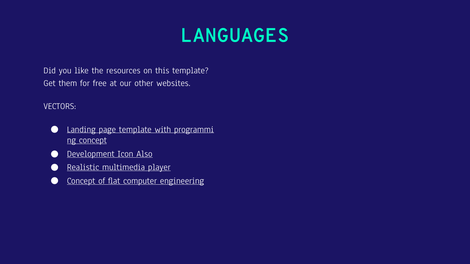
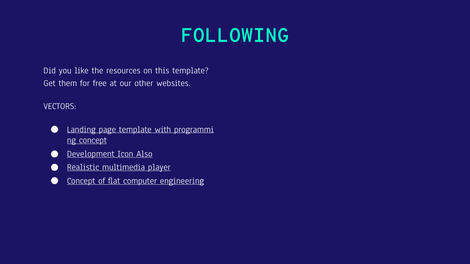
LANGUAGES: LANGUAGES -> FOLLOWING (235, 35)
